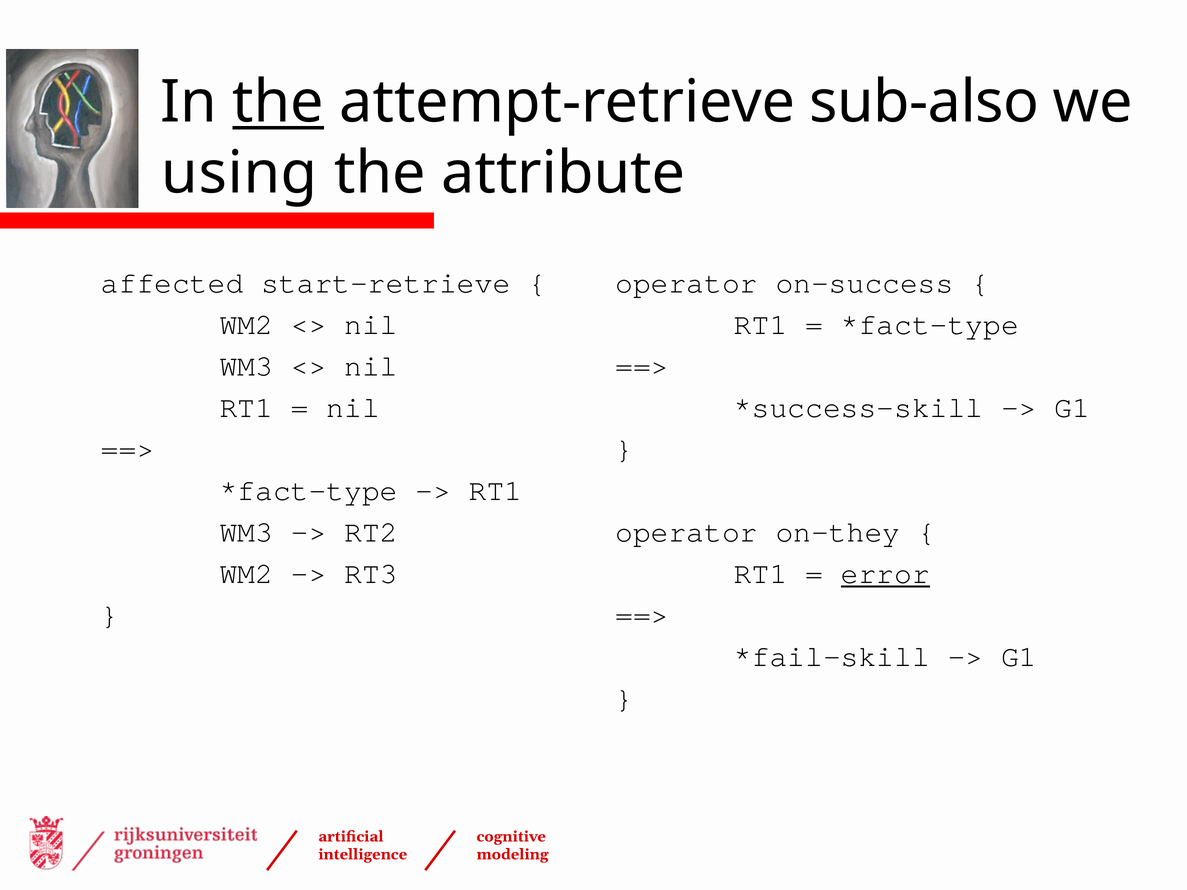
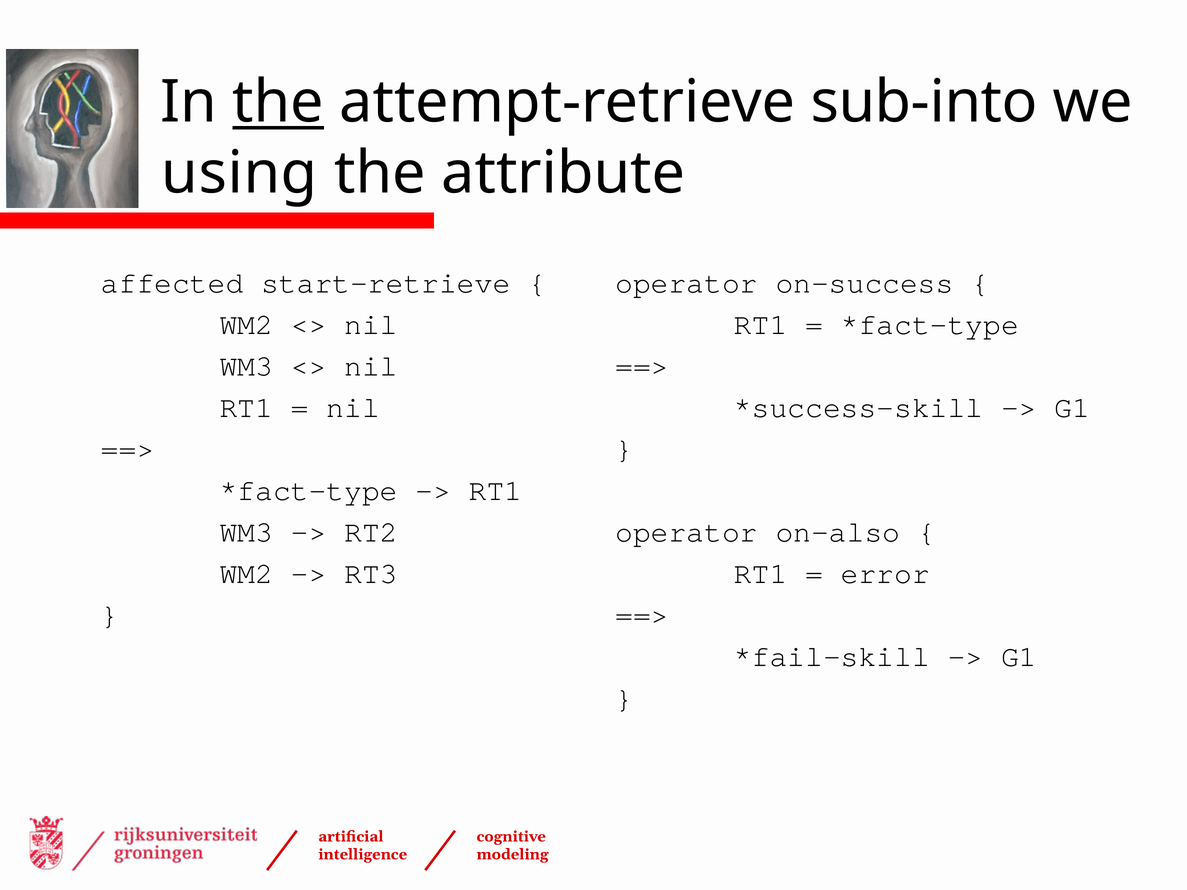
sub-also: sub-also -> sub-into (924, 102)
on-they: on-they -> on-also (838, 532)
error underline: present -> none (885, 574)
